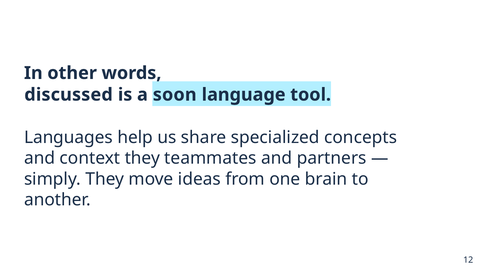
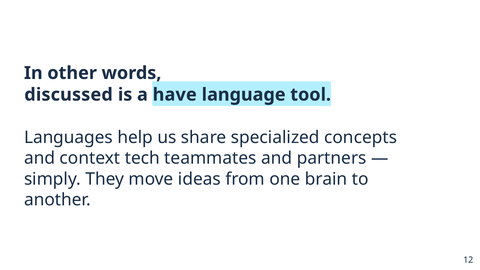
soon: soon -> have (175, 95)
context they: they -> tech (142, 158)
